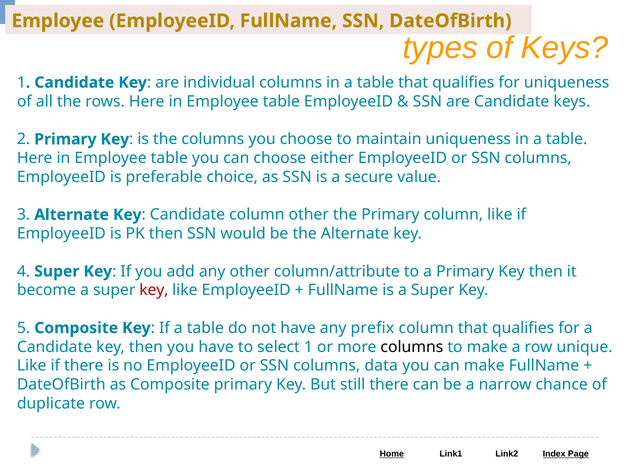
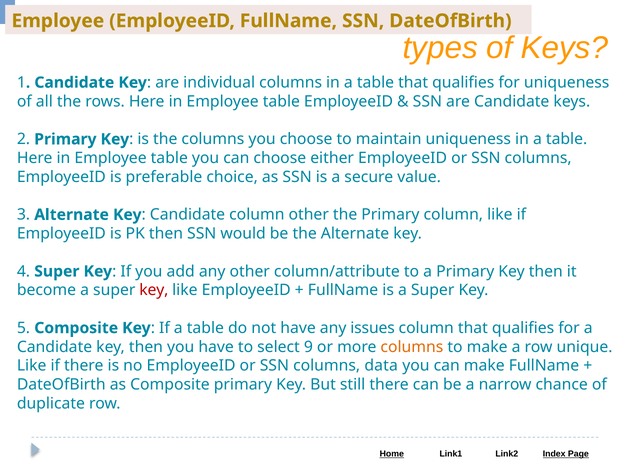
prefix: prefix -> issues (373, 328)
select 1: 1 -> 9 (308, 347)
columns colour: black -> orange (412, 347)
